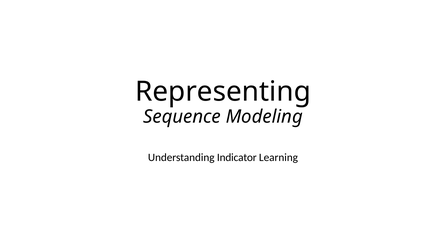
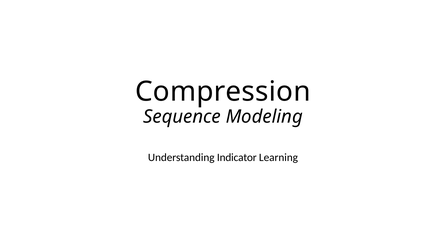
Representing: Representing -> Compression (223, 91)
